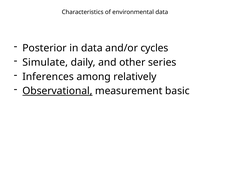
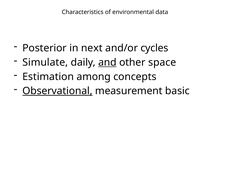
in data: data -> next (92, 48)
and underline: none -> present (107, 63)
series: series -> space (162, 63)
Inferences: Inferences -> Estimation (48, 77)
relatively: relatively -> concepts (135, 77)
